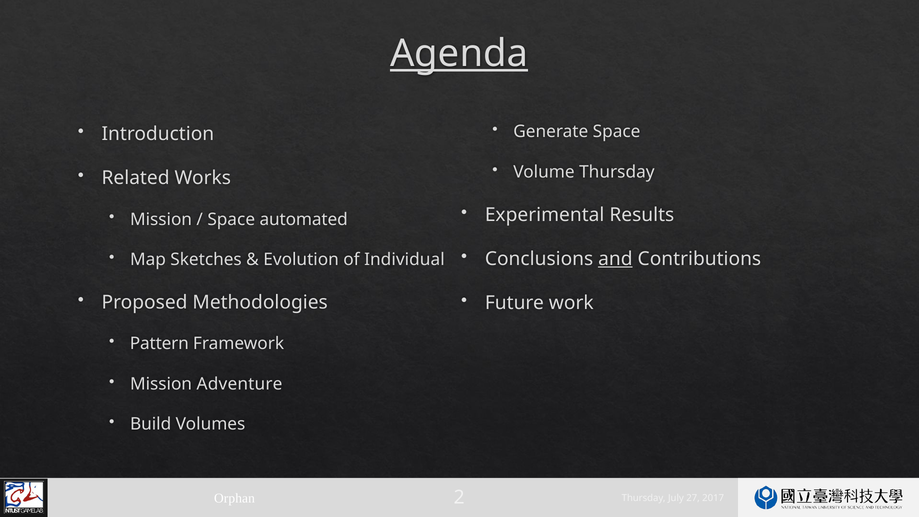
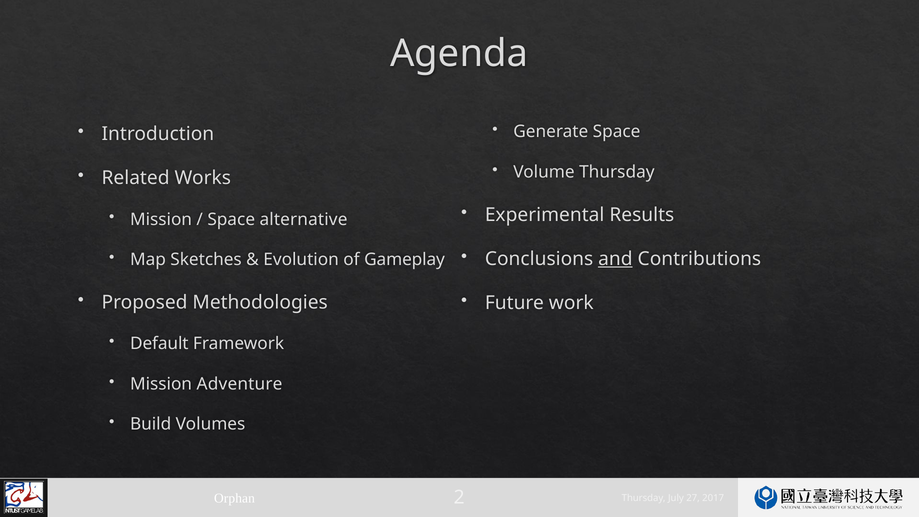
Agenda underline: present -> none (459, 54)
automated: automated -> alternative (303, 219)
Individual: Individual -> Gameplay (405, 260)
Pattern: Pattern -> Default (159, 344)
